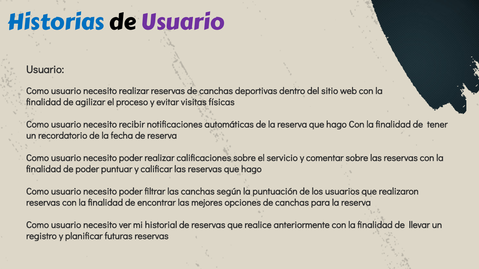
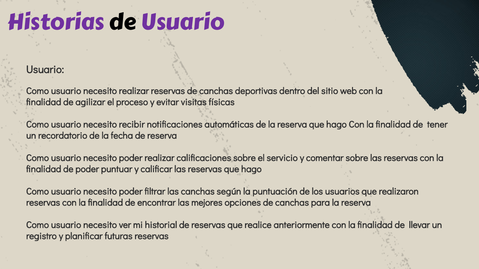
Historias colour: blue -> purple (56, 22)
